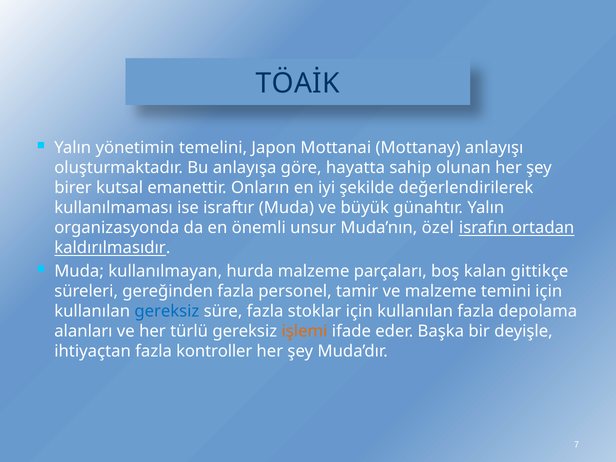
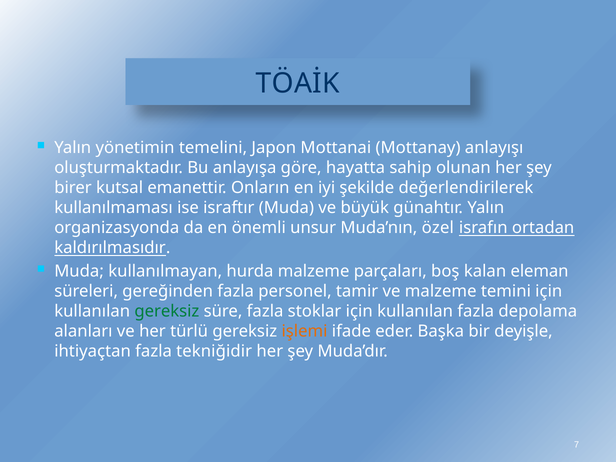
gittikçe: gittikçe -> eleman (540, 271)
gereksiz colour: blue -> green (167, 311)
kontroller: kontroller -> tekniğidir (214, 351)
